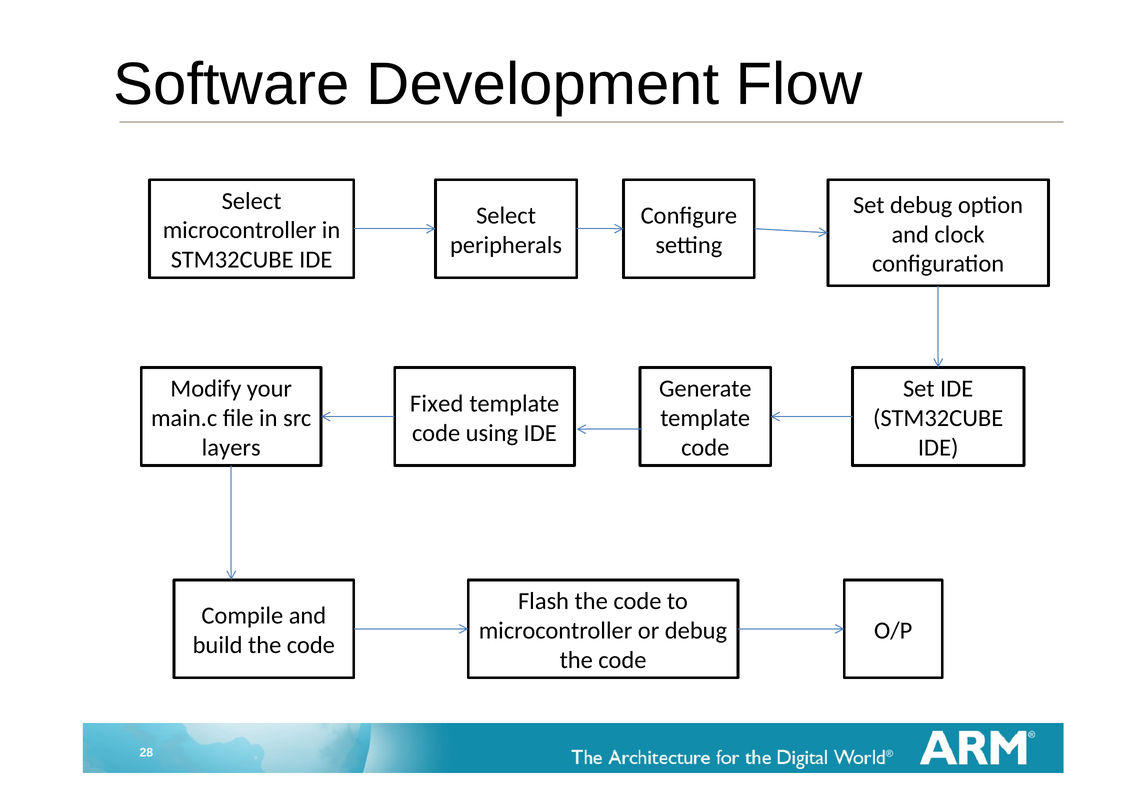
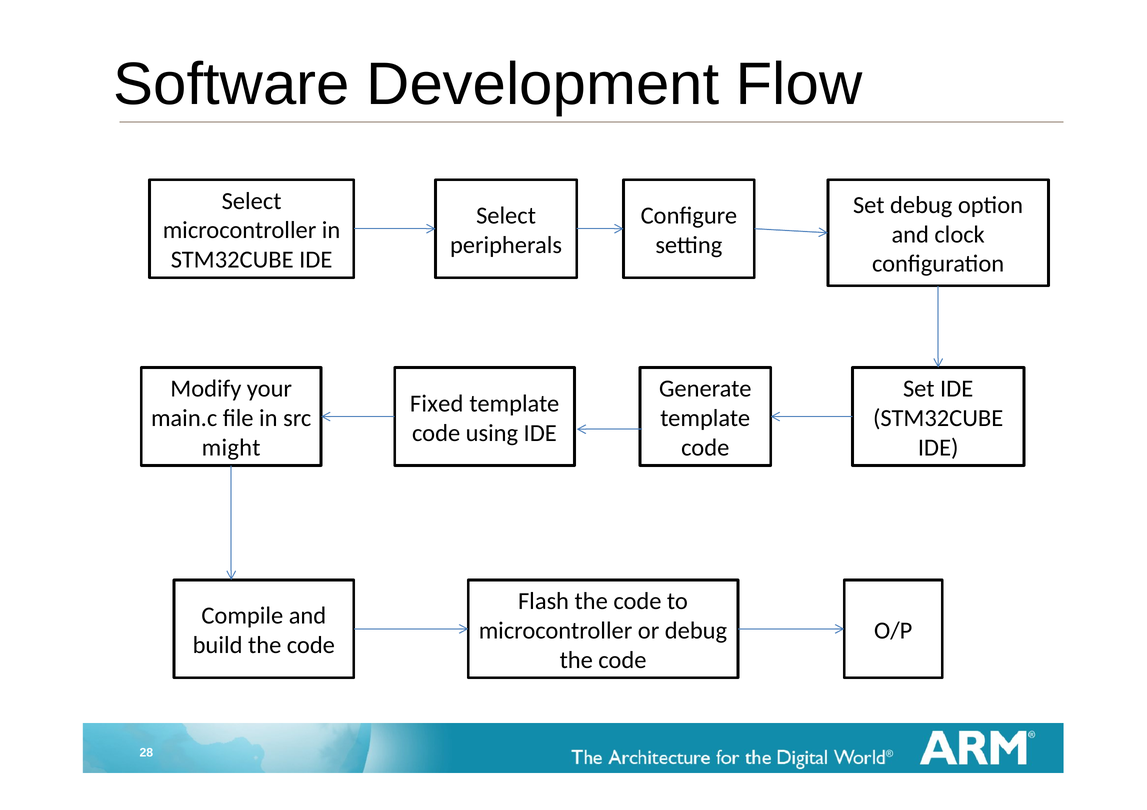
layers: layers -> might (231, 448)
